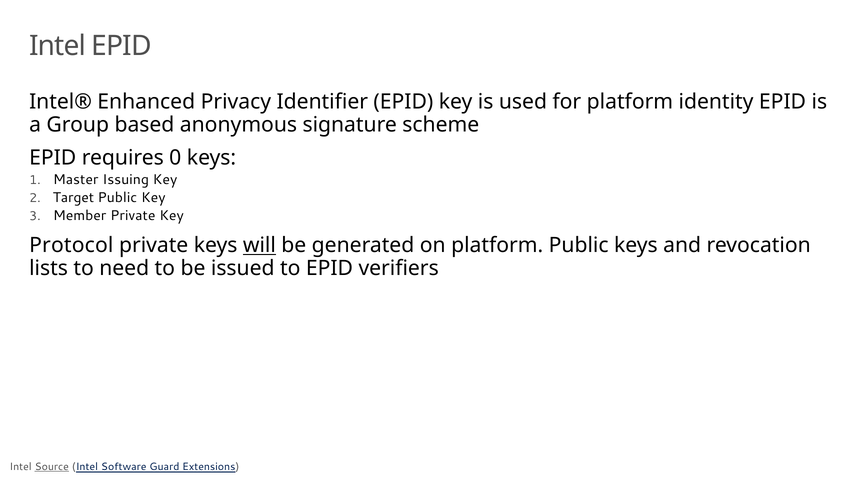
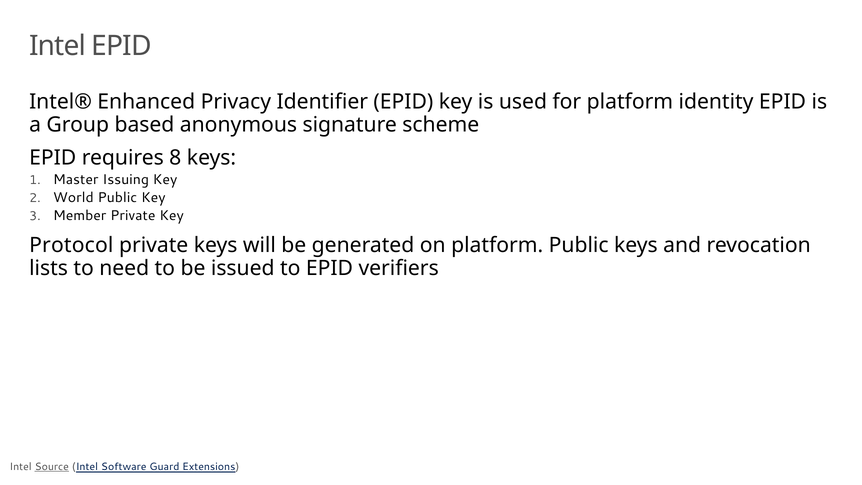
0: 0 -> 8 (175, 158)
Target: Target -> World (73, 198)
will underline: present -> none (259, 245)
